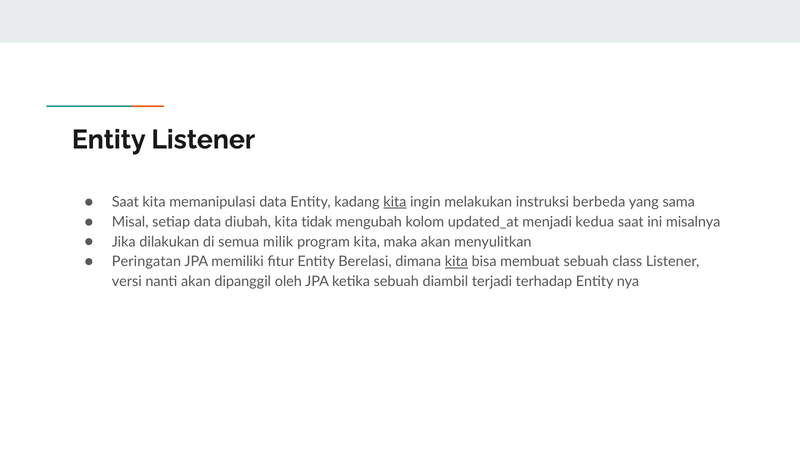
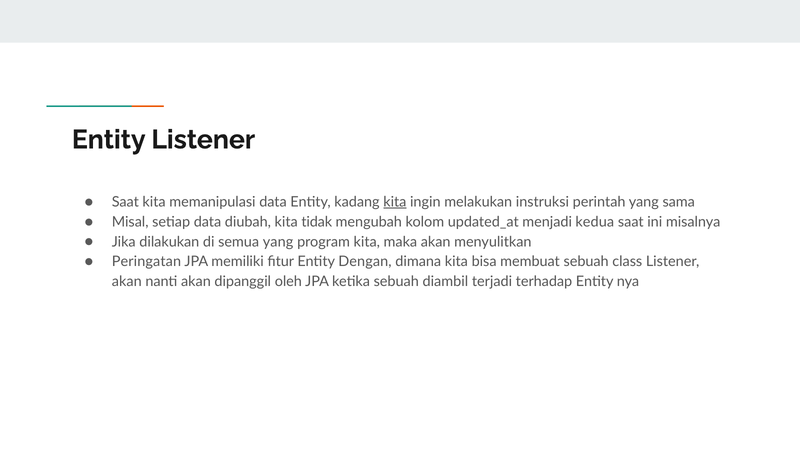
berbeda: berbeda -> perintah (599, 202)
semua milik: milik -> yang (278, 242)
Berelasi: Berelasi -> Dengan (365, 262)
kita underline: present -> none (456, 262)
versi: versi -> akan (127, 282)
